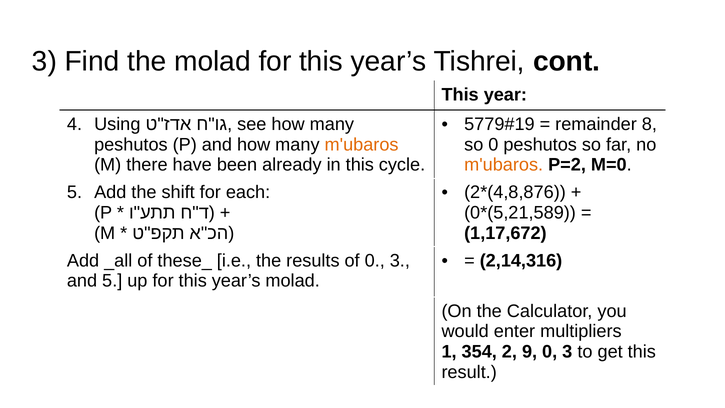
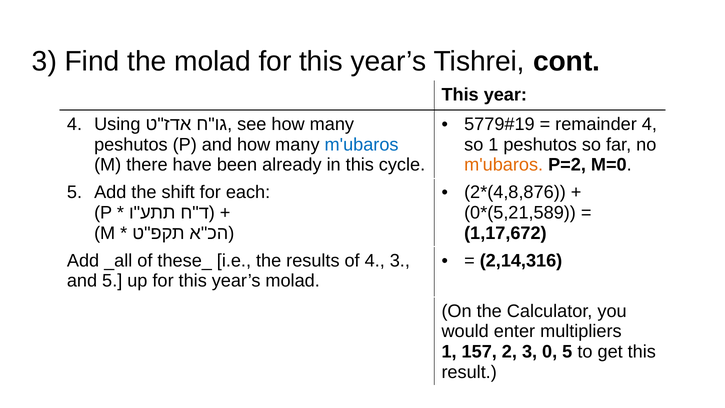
remainder 8: 8 -> 4 (649, 124)
m'ubaros colour: orange -> blue (362, 144)
so 0: 0 -> 1 (493, 144)
of 0: 0 -> 4 (375, 260)
354: 354 -> 157 (479, 352)
2 9: 9 -> 3 (530, 352)
3: 3 -> 5 (567, 352)
